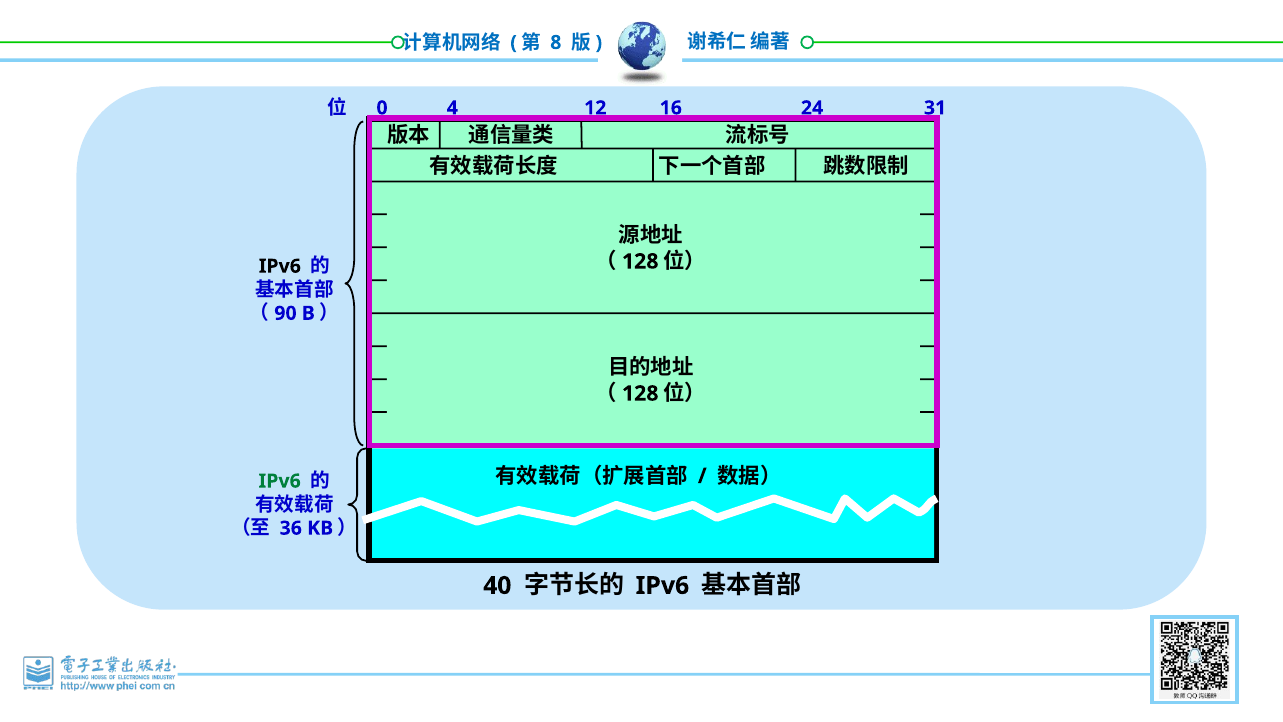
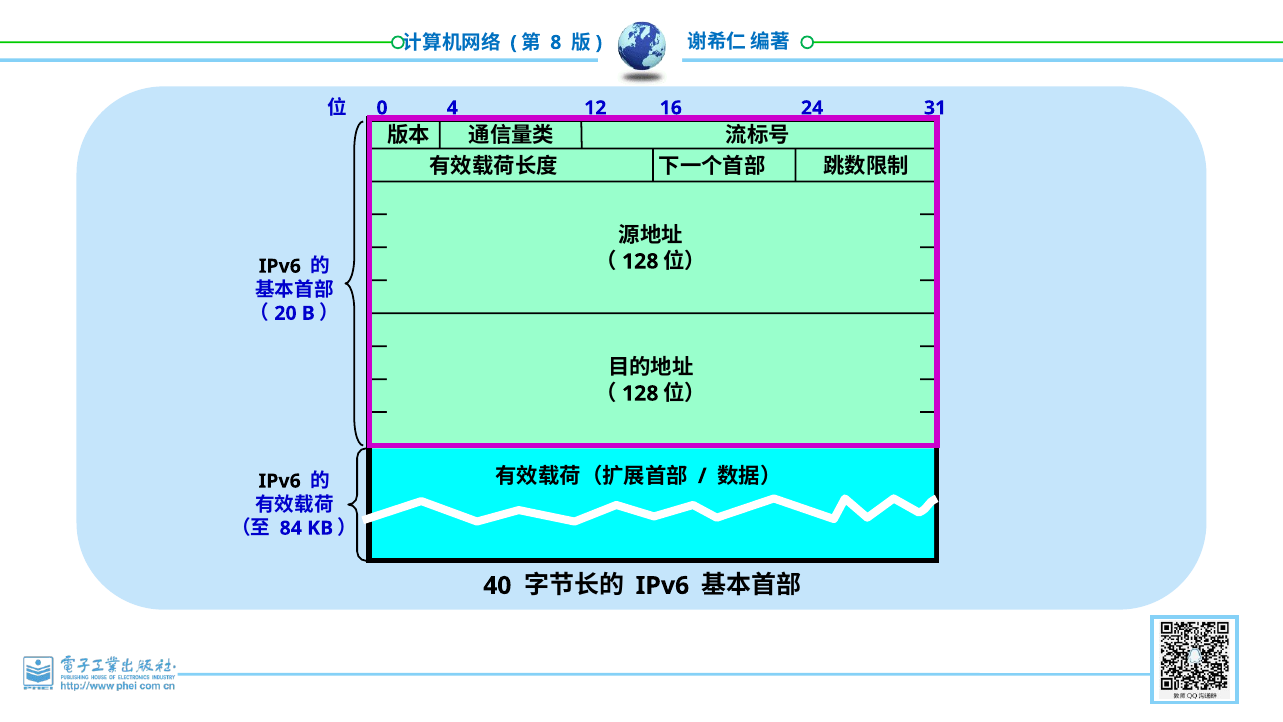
90: 90 -> 20 (285, 313)
IPv6 colour: green -> black (280, 481)
36: 36 -> 84 (291, 528)
